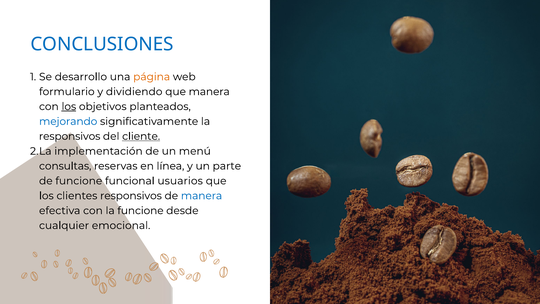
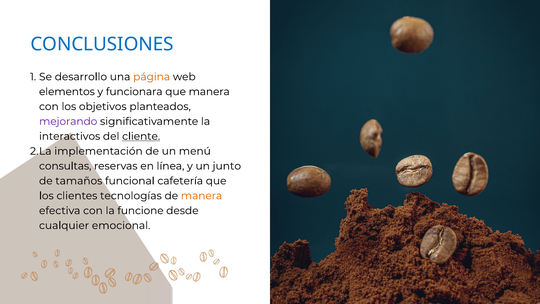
formulario: formulario -> elementos (67, 92)
dividiendo: dividiendo -> funcionara (134, 92)
los underline: present -> none (69, 106)
mejorando colour: blue -> purple (68, 121)
responsivos: responsivos -> interactivos (70, 136)
parte: parte -> junto (227, 166)
de funcione: funcione -> tamaños (79, 181)
usuarios: usuarios -> cafetería (180, 181)
clientes responsivos: responsivos -> tecnologías (131, 196)
manera colour: blue -> orange (202, 196)
